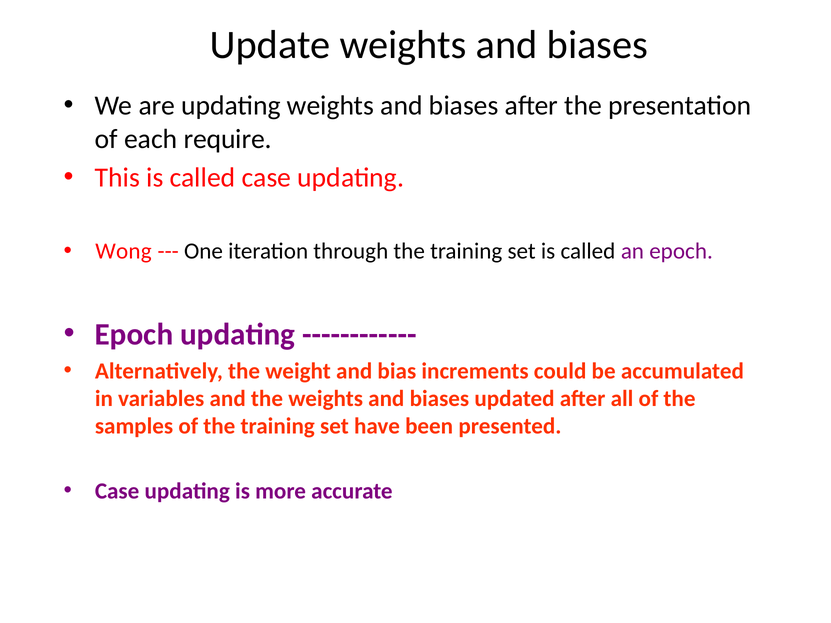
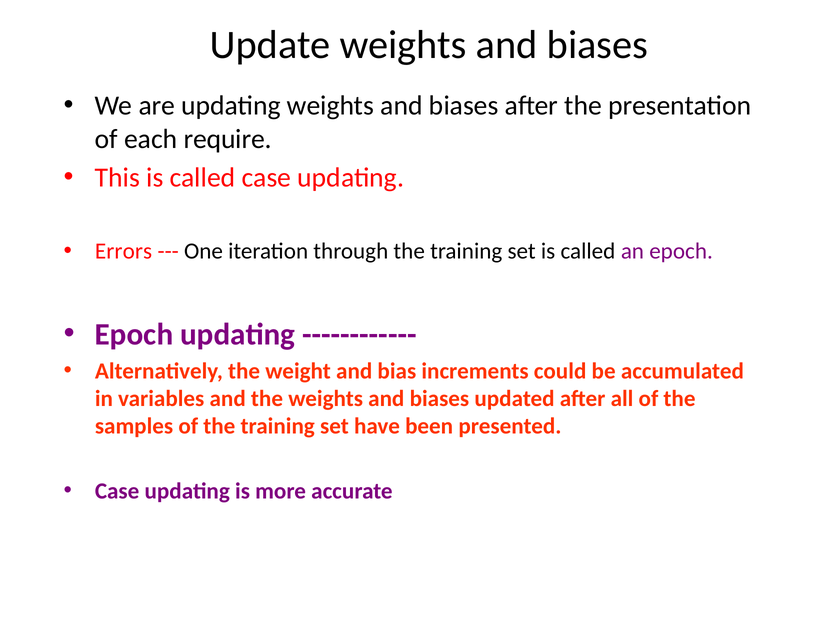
Wong: Wong -> Errors (124, 251)
